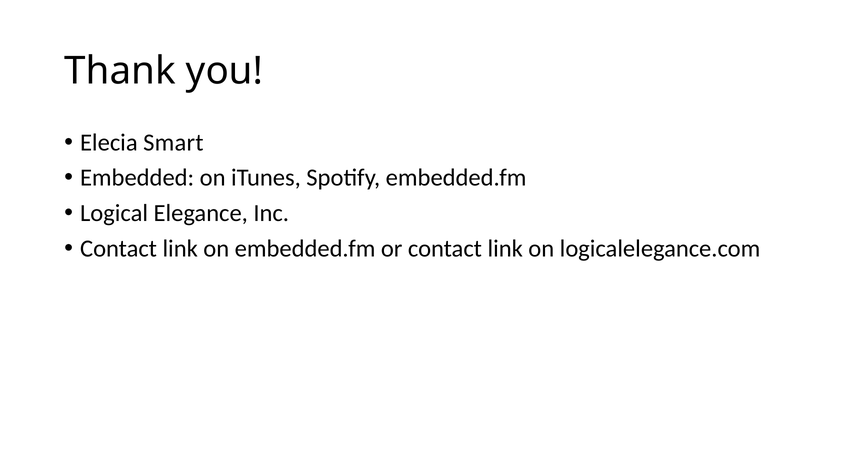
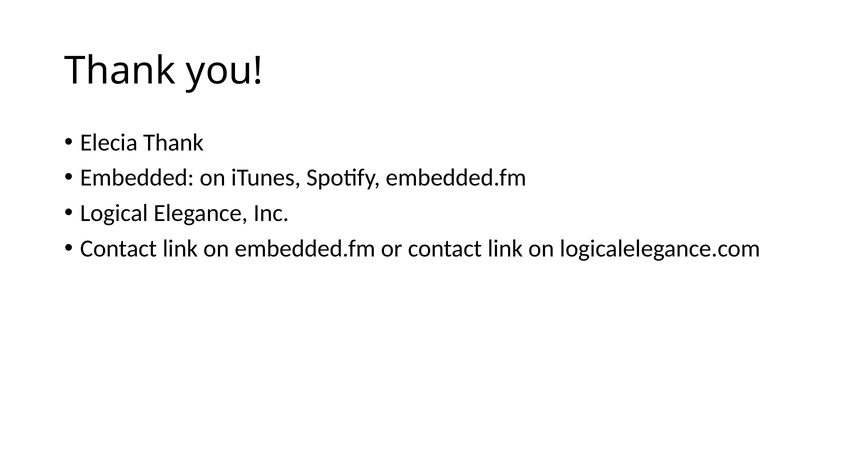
Elecia Smart: Smart -> Thank (173, 143)
